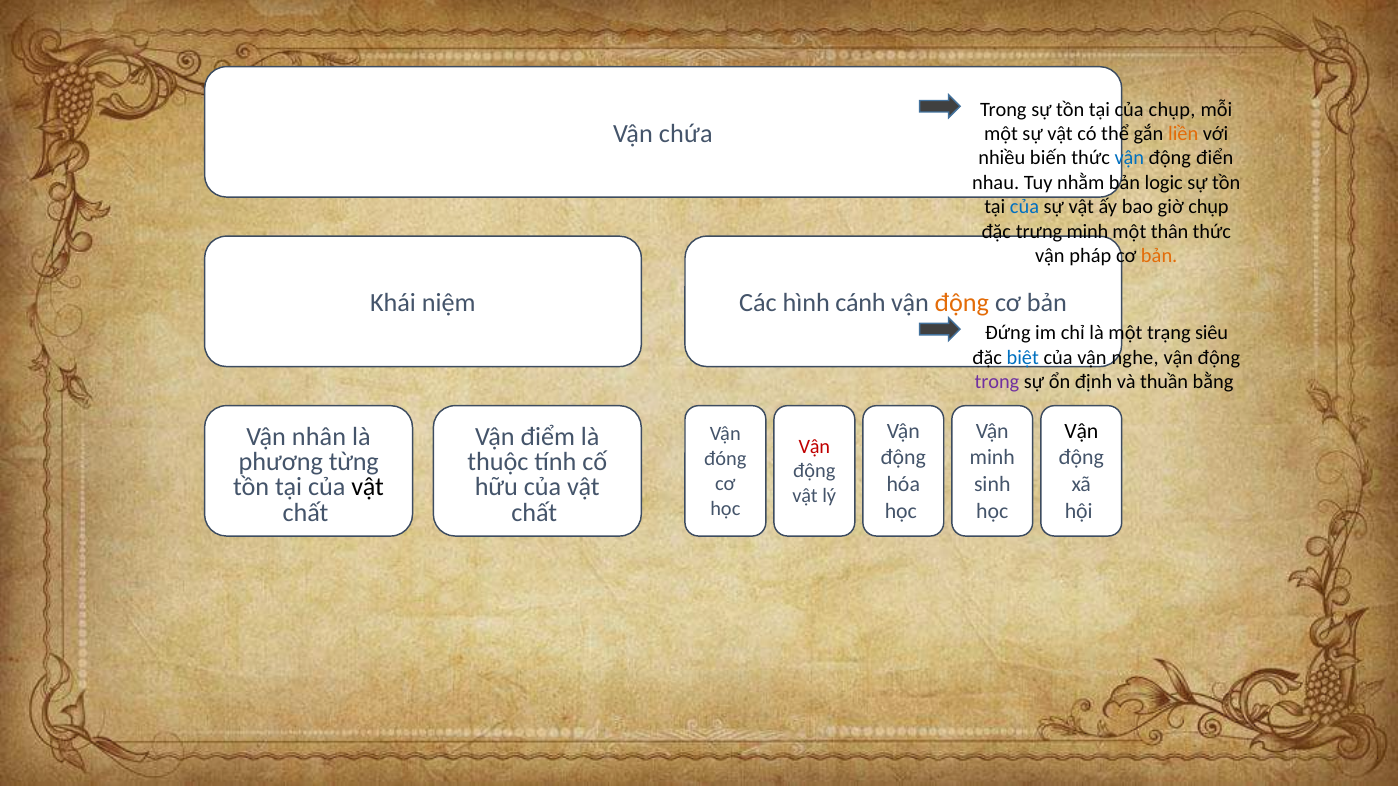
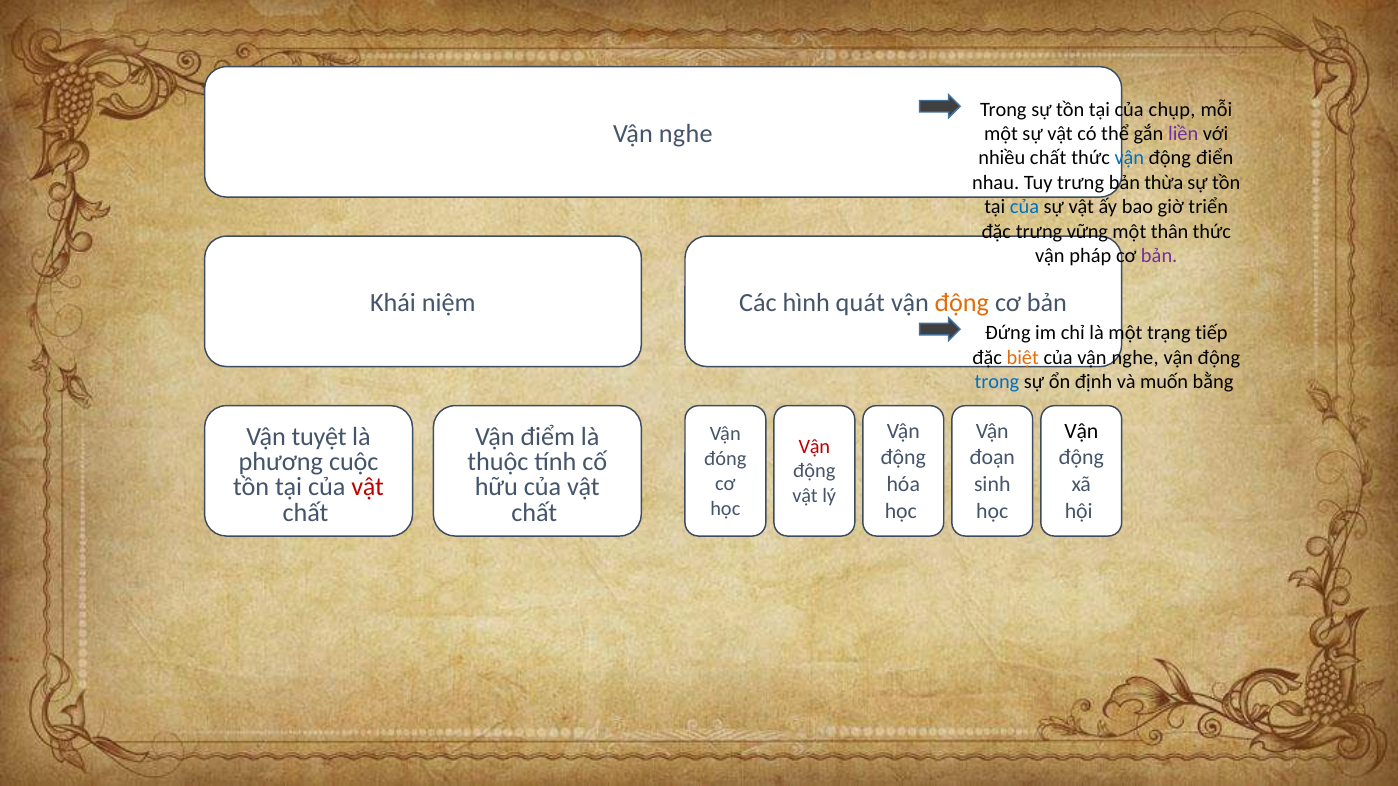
chứa: chứa -> nghe (686, 134)
liền colour: orange -> purple (1183, 134)
nhiều biến: biến -> chất (1048, 158)
Tuy nhằm: nhằm -> trưng (1081, 183)
logic: logic -> thừa (1164, 183)
giờ chụp: chụp -> triển (1208, 207)
trưng minh: minh -> vững (1087, 232)
bản colour: orange -> purple (1159, 256)
cánh: cánh -> quát (860, 303)
siêu: siêu -> tiếp (1212, 333)
biệt colour: blue -> orange (1023, 358)
trong colour: purple -> blue (997, 382)
thuần: thuần -> muốn (1164, 382)
nhân: nhân -> tuyệt (319, 437)
minh: minh -> đoạn (992, 458)
từng: từng -> cuộc (354, 462)
vật colour: black -> red (368, 488)
